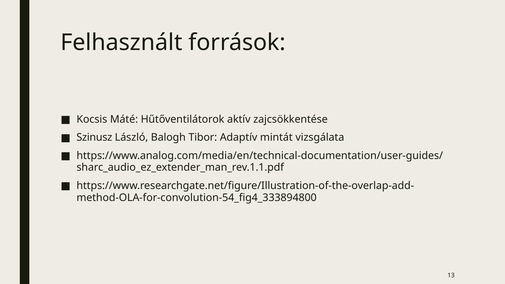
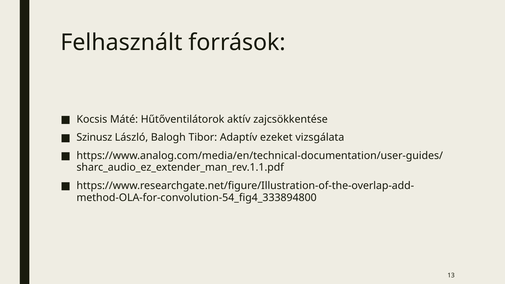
mintát: mintát -> ezeket (276, 137)
